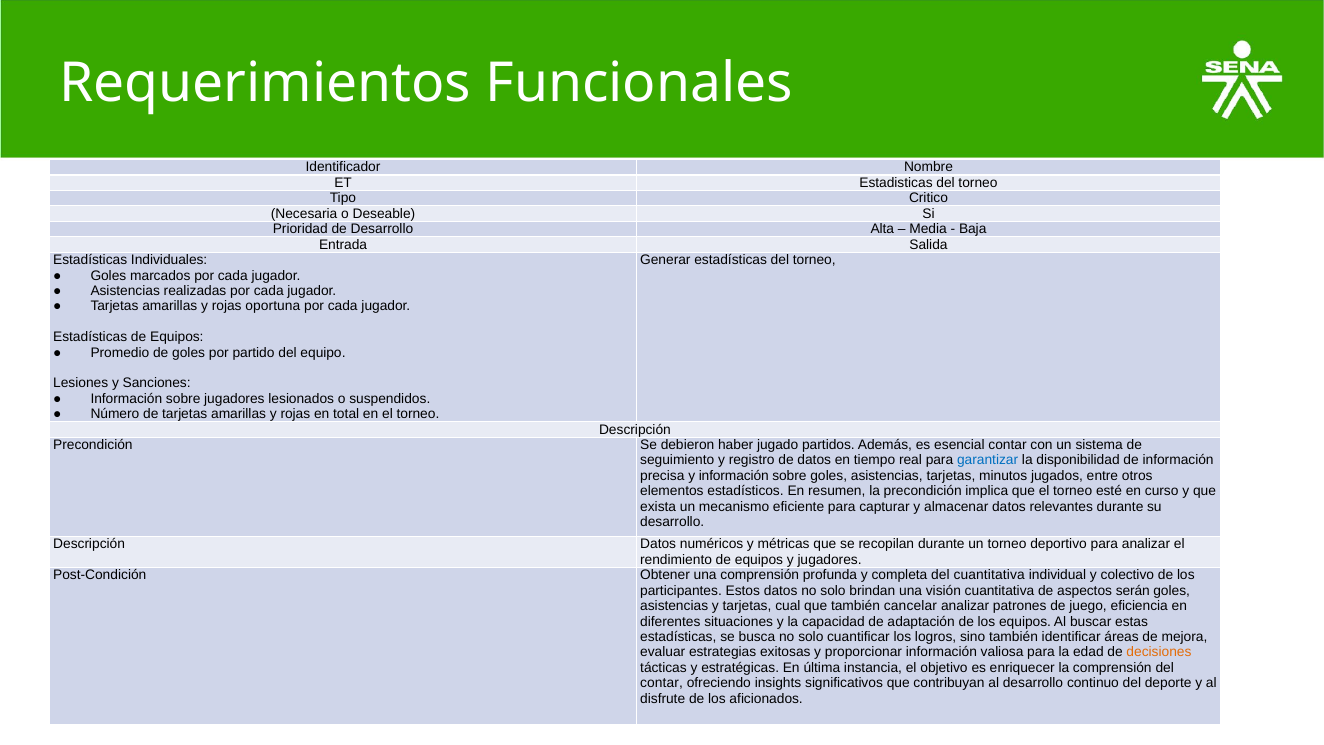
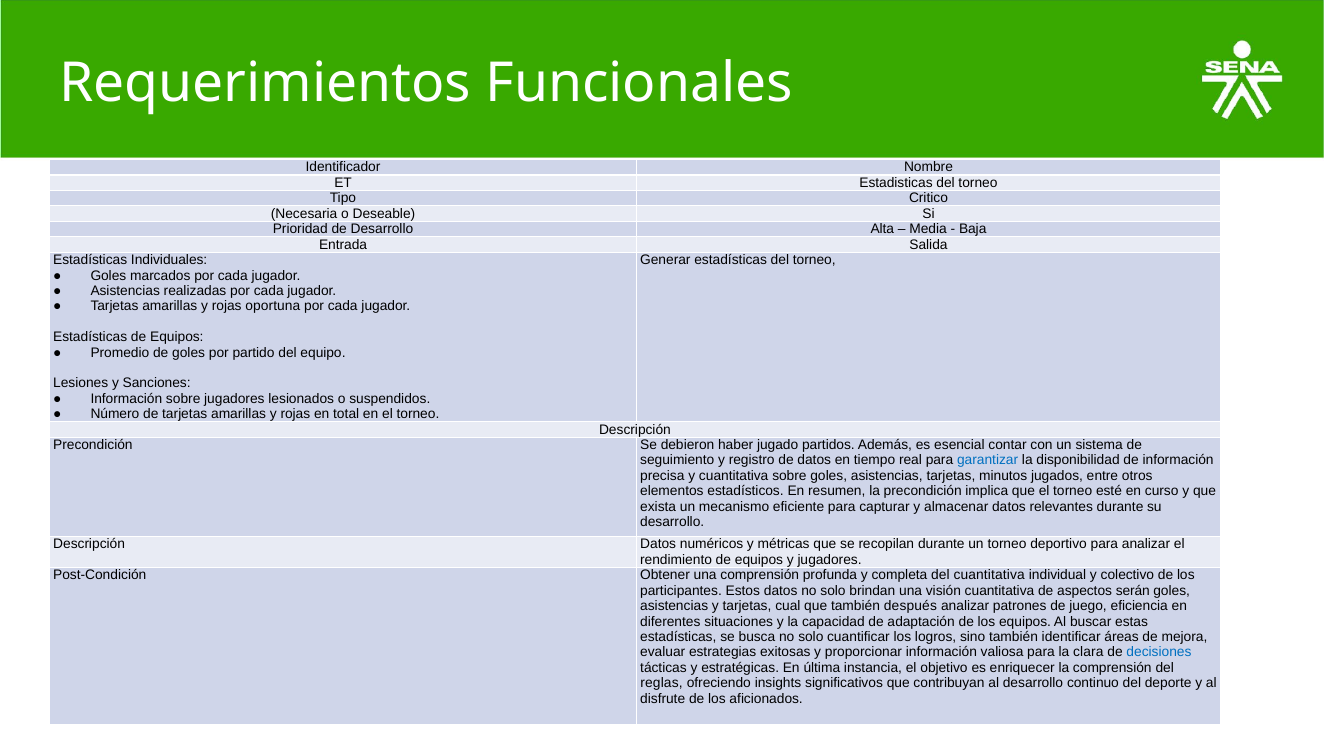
y información: información -> cuantitativa (734, 476)
cancelar: cancelar -> después (910, 606)
edad: edad -> clara (1088, 652)
decisiones colour: orange -> blue (1159, 652)
contar: contar -> reglas (662, 683)
